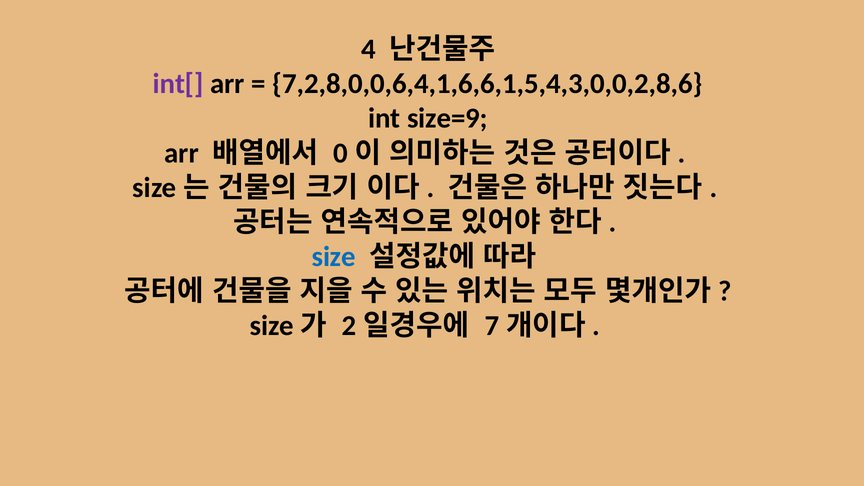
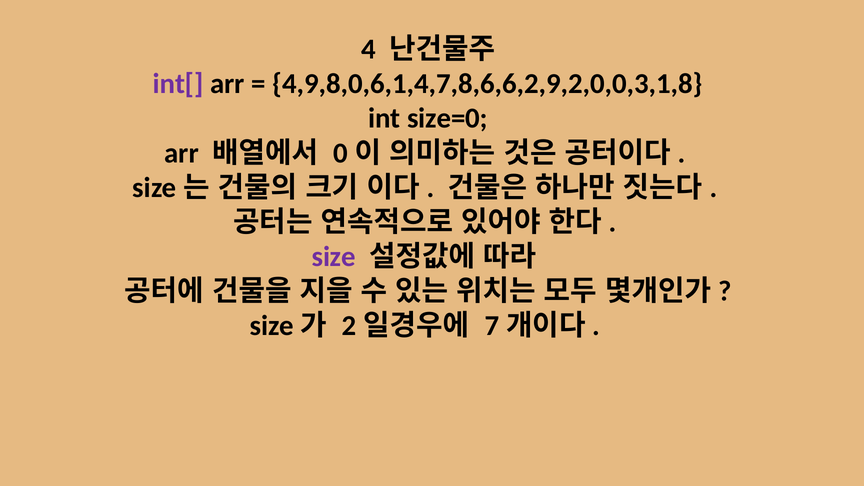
7,2,8,0,0,6,4,1,6,6,1,5,4,3,0,0,2,8,6: 7,2,8,0,0,6,4,1,6,6,1,5,4,3,0,0,2,8,6 -> 4,9,8,0,6,1,4,7,8,6,6,2,9,2,0,0,3,1,8 (487, 84)
size=9: size=9 -> size=0 (447, 118)
size colour: blue -> purple (334, 257)
